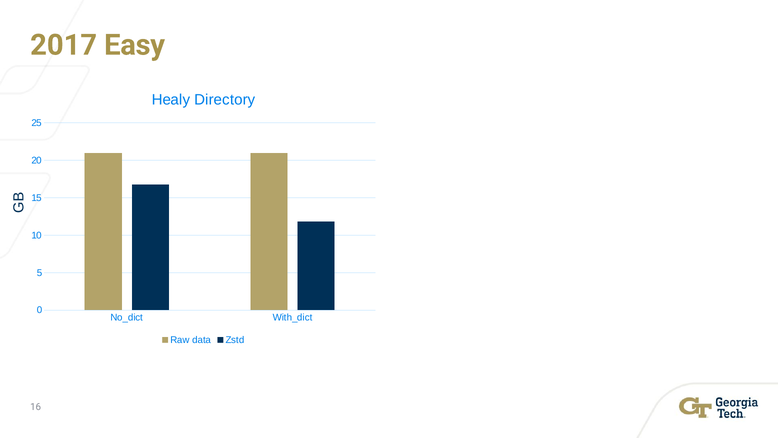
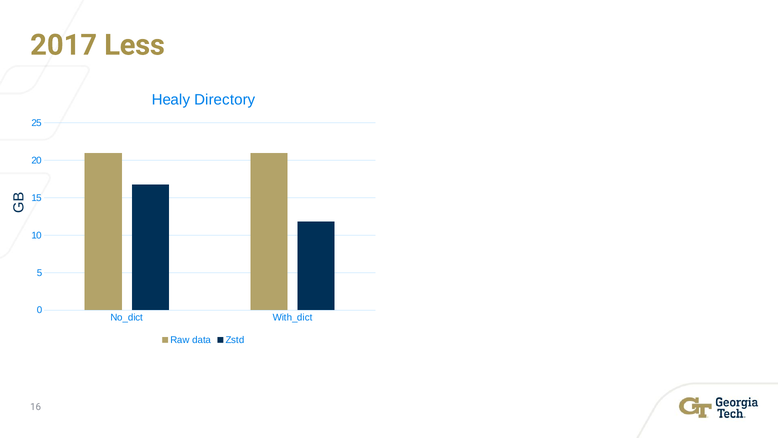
Easy: Easy -> Less (135, 45)
